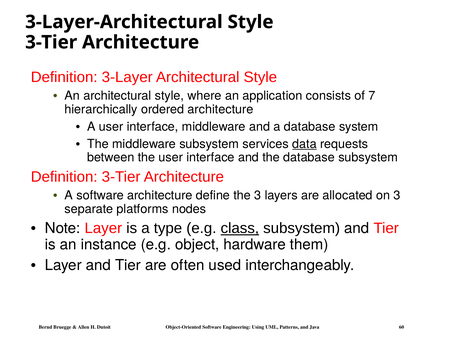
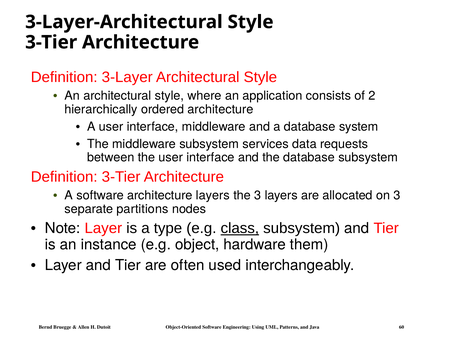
7: 7 -> 2 (372, 96)
data underline: present -> none (304, 144)
architecture define: define -> layers (213, 196)
platforms: platforms -> partitions (142, 209)
